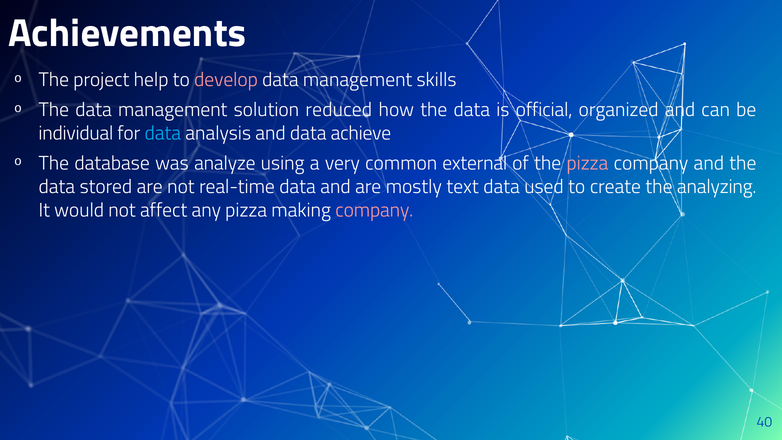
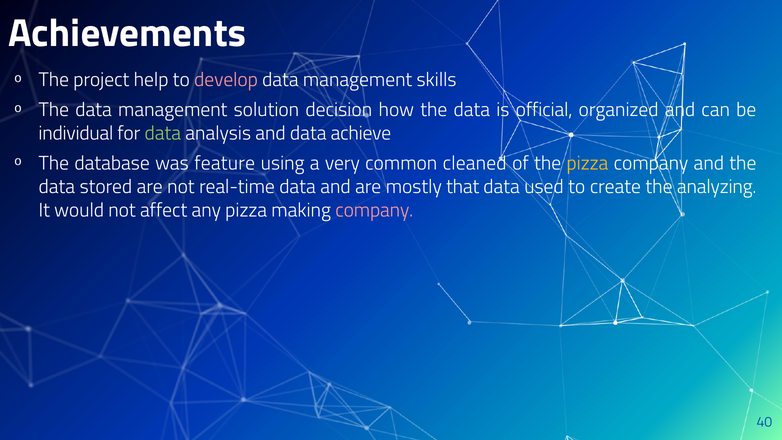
reduced: reduced -> decision (339, 110)
data colour: light blue -> light green (163, 133)
analyze: analyze -> feature (225, 163)
external: external -> cleaned (475, 163)
pizza colour: pink -> yellow (587, 163)
text: text -> that (463, 187)
